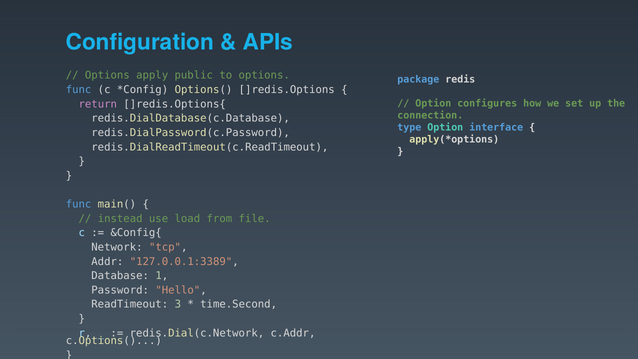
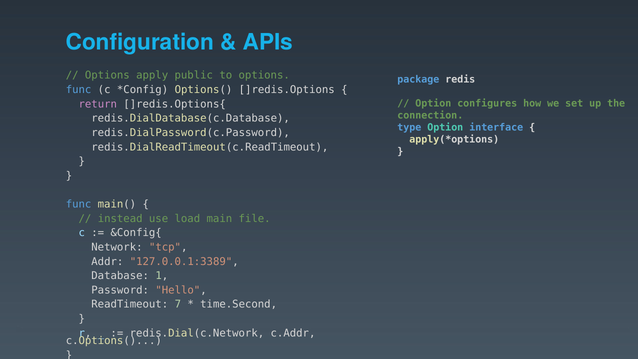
from: from -> main (219, 218)
3: 3 -> 7 (178, 304)
